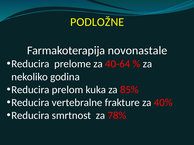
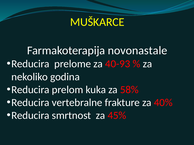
PODLOŽNE: PODLOŽNE -> MUŠKARCE (97, 22)
40-64: 40-64 -> 40-93 (118, 64)
85%: 85% -> 58% (129, 90)
78%: 78% -> 45% (117, 116)
